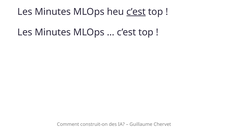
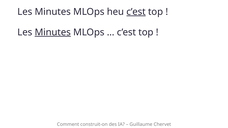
Minutes underline: none -> present (53, 32)
